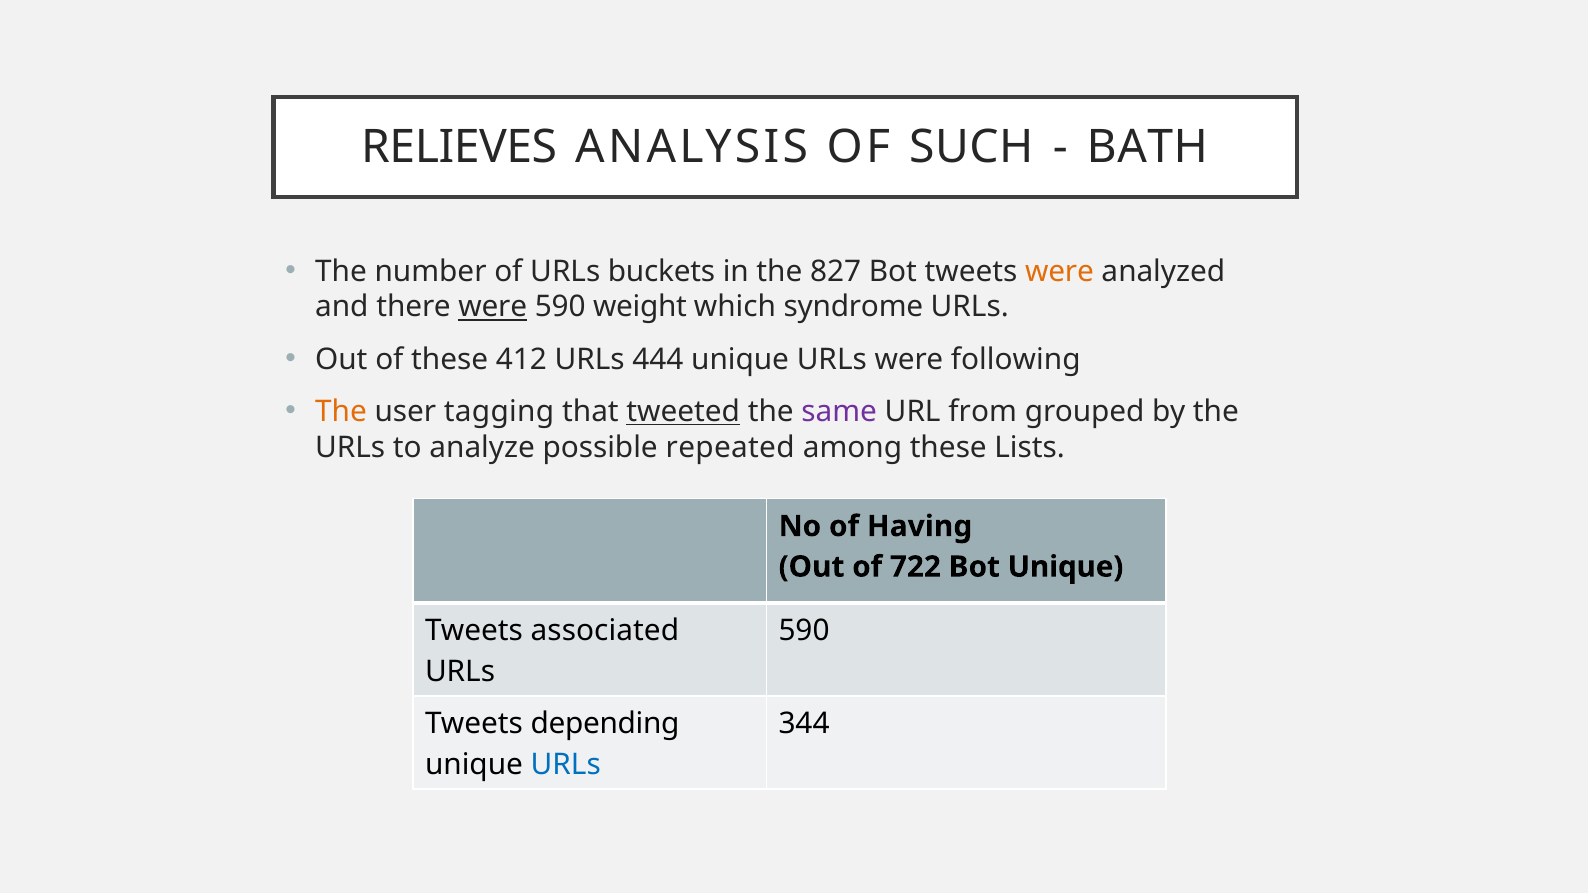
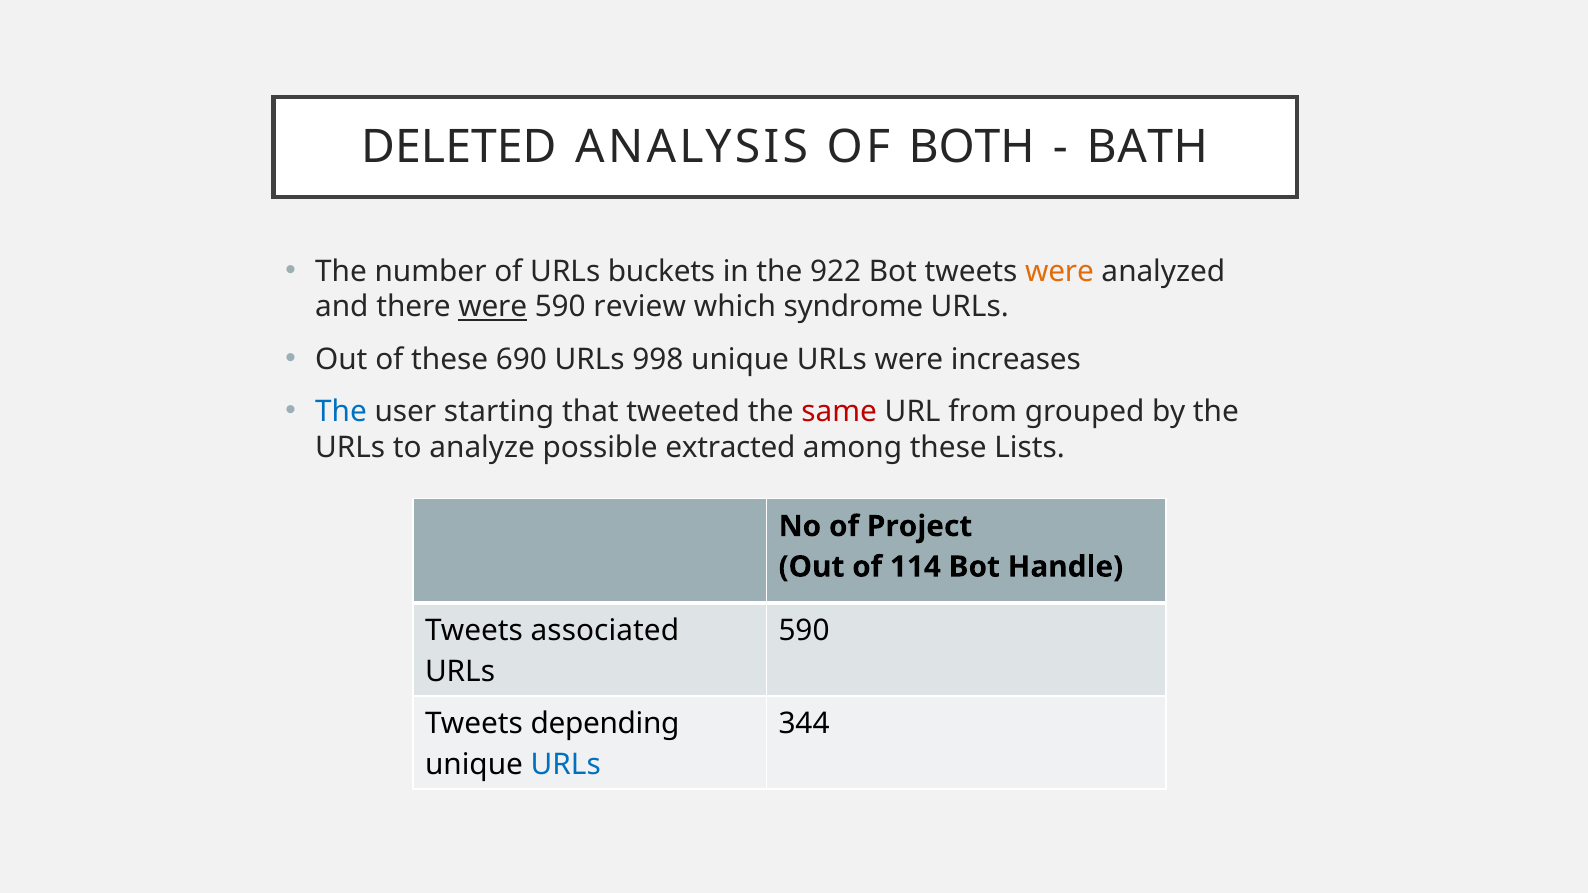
RELIEVES: RELIEVES -> DELETED (459, 147)
SUCH: SUCH -> BOTH (972, 147)
827: 827 -> 922 (836, 271)
weight: weight -> review (640, 307)
412: 412 -> 690 (521, 359)
444: 444 -> 998 (658, 359)
following: following -> increases (1016, 359)
The colour: orange -> blue (341, 412)
tagging: tagging -> starting (499, 412)
tweeted underline: present -> none (683, 412)
same colour: purple -> red (839, 412)
repeated: repeated -> extracted (730, 447)
Having: Having -> Project (920, 526)
722: 722 -> 114 (915, 567)
Bot Unique: Unique -> Handle (1065, 567)
